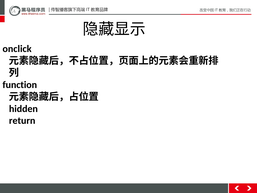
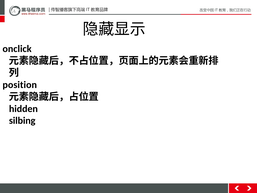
function: function -> position (20, 85)
return: return -> silbing (22, 121)
